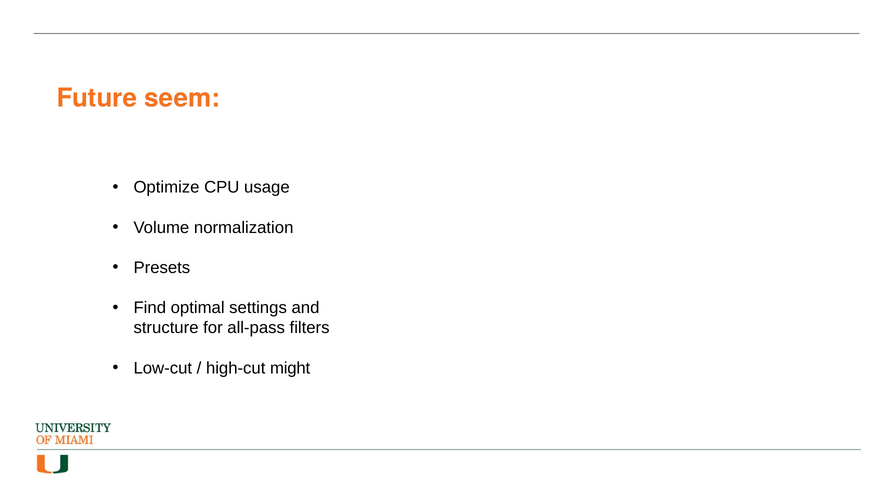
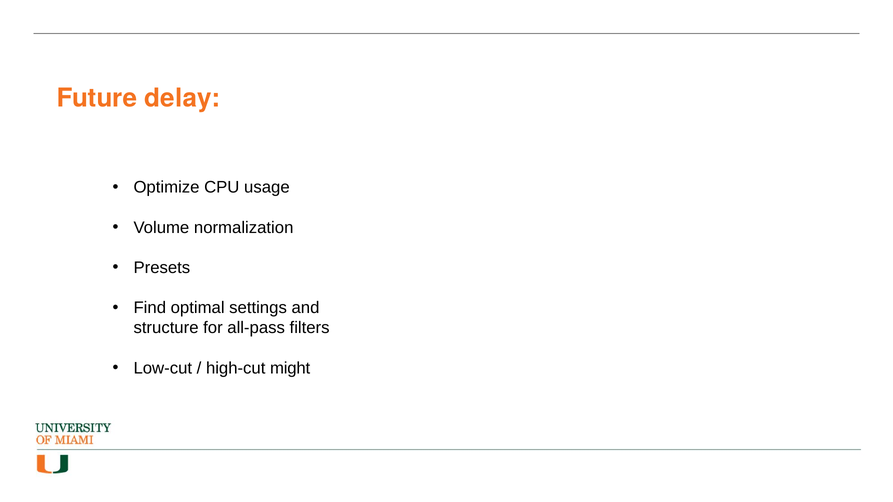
seem: seem -> delay (182, 98)
